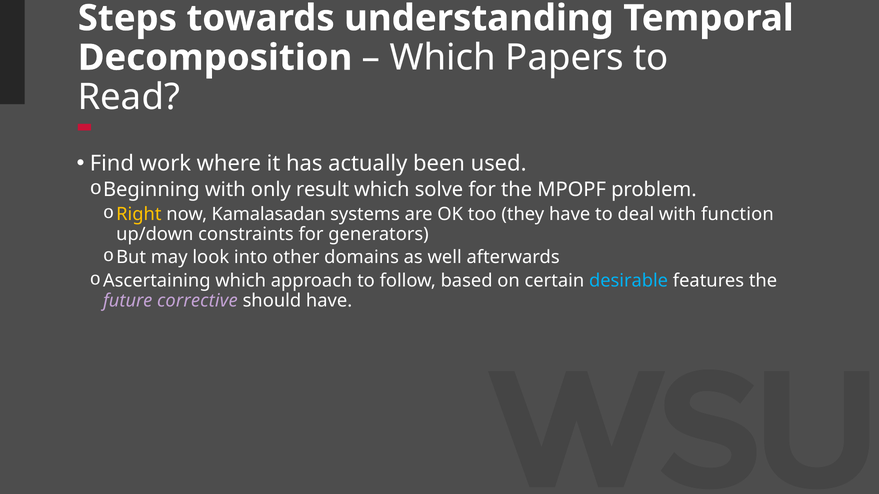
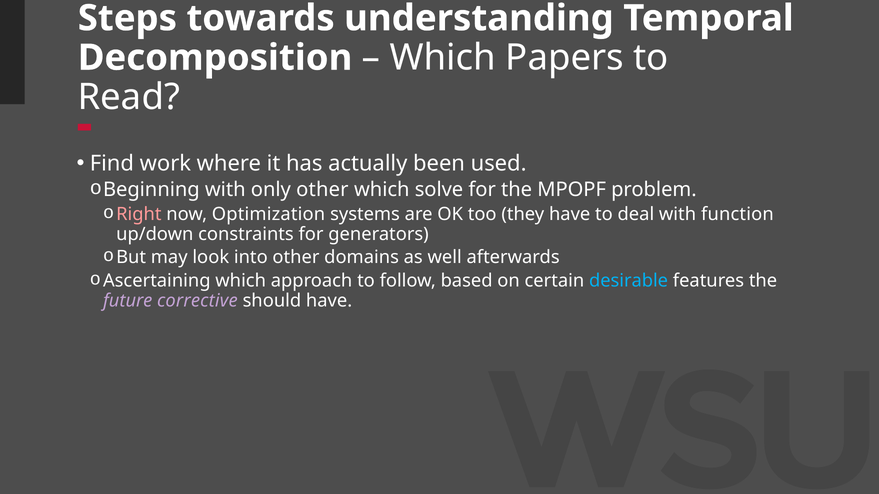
only result: result -> other (322, 190)
Right colour: yellow -> pink (139, 214)
Kamalasadan: Kamalasadan -> Optimization (268, 214)
